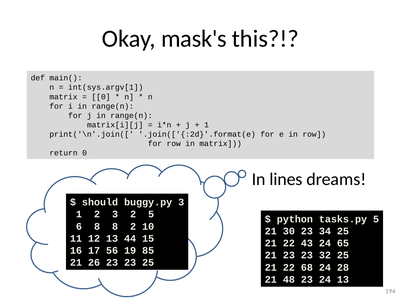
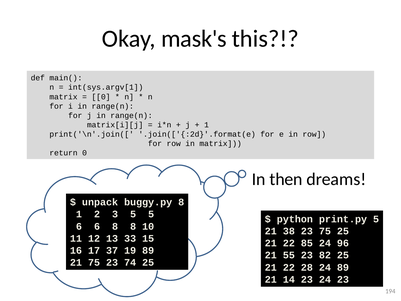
lines: lines -> then (286, 179)
should: should -> unpack (100, 202)
buggy.py 3: 3 -> 8 (181, 202)
3 2: 2 -> 5 (133, 214)
tasks.py: tasks.py -> print.py (343, 219)
6 8: 8 -> 6 (97, 226)
8 2: 2 -> 8 (133, 226)
30: 30 -> 38 (289, 231)
23 34: 34 -> 75 (325, 231)
44: 44 -> 33 (130, 238)
43: 43 -> 85 (307, 243)
65: 65 -> 96 (343, 243)
56: 56 -> 37 (112, 250)
19 85: 85 -> 89 (148, 250)
21 23: 23 -> 55 (289, 255)
32: 32 -> 82 (325, 255)
21 26: 26 -> 75 (94, 262)
23: 23 -> 74 (130, 262)
68: 68 -> 28 (307, 267)
24 28: 28 -> 89 (343, 267)
48: 48 -> 14 (289, 279)
24 13: 13 -> 23 (343, 279)
